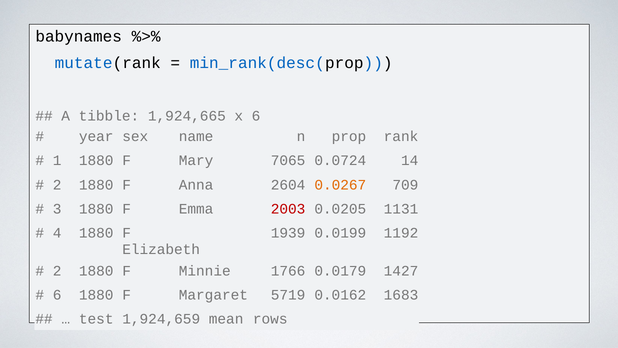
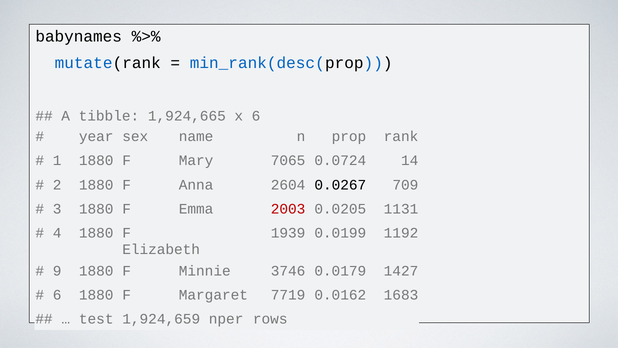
0.0267 colour: orange -> black (340, 185)
2: 2 -> 9 (57, 271)
1766: 1766 -> 3746 (288, 271)
5719: 5719 -> 7719 (288, 295)
mean: mean -> nper (226, 319)
